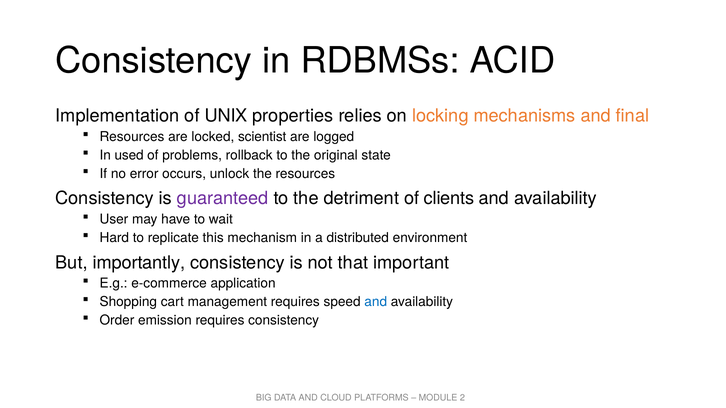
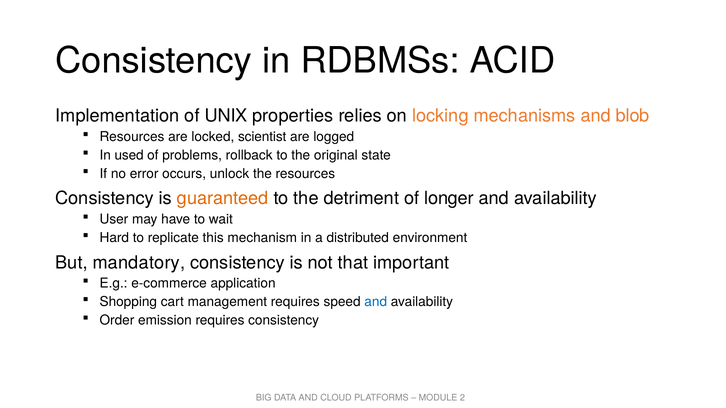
final: final -> blob (633, 116)
guaranteed colour: purple -> orange (223, 199)
clients: clients -> longer (449, 199)
importantly: importantly -> mandatory (139, 263)
